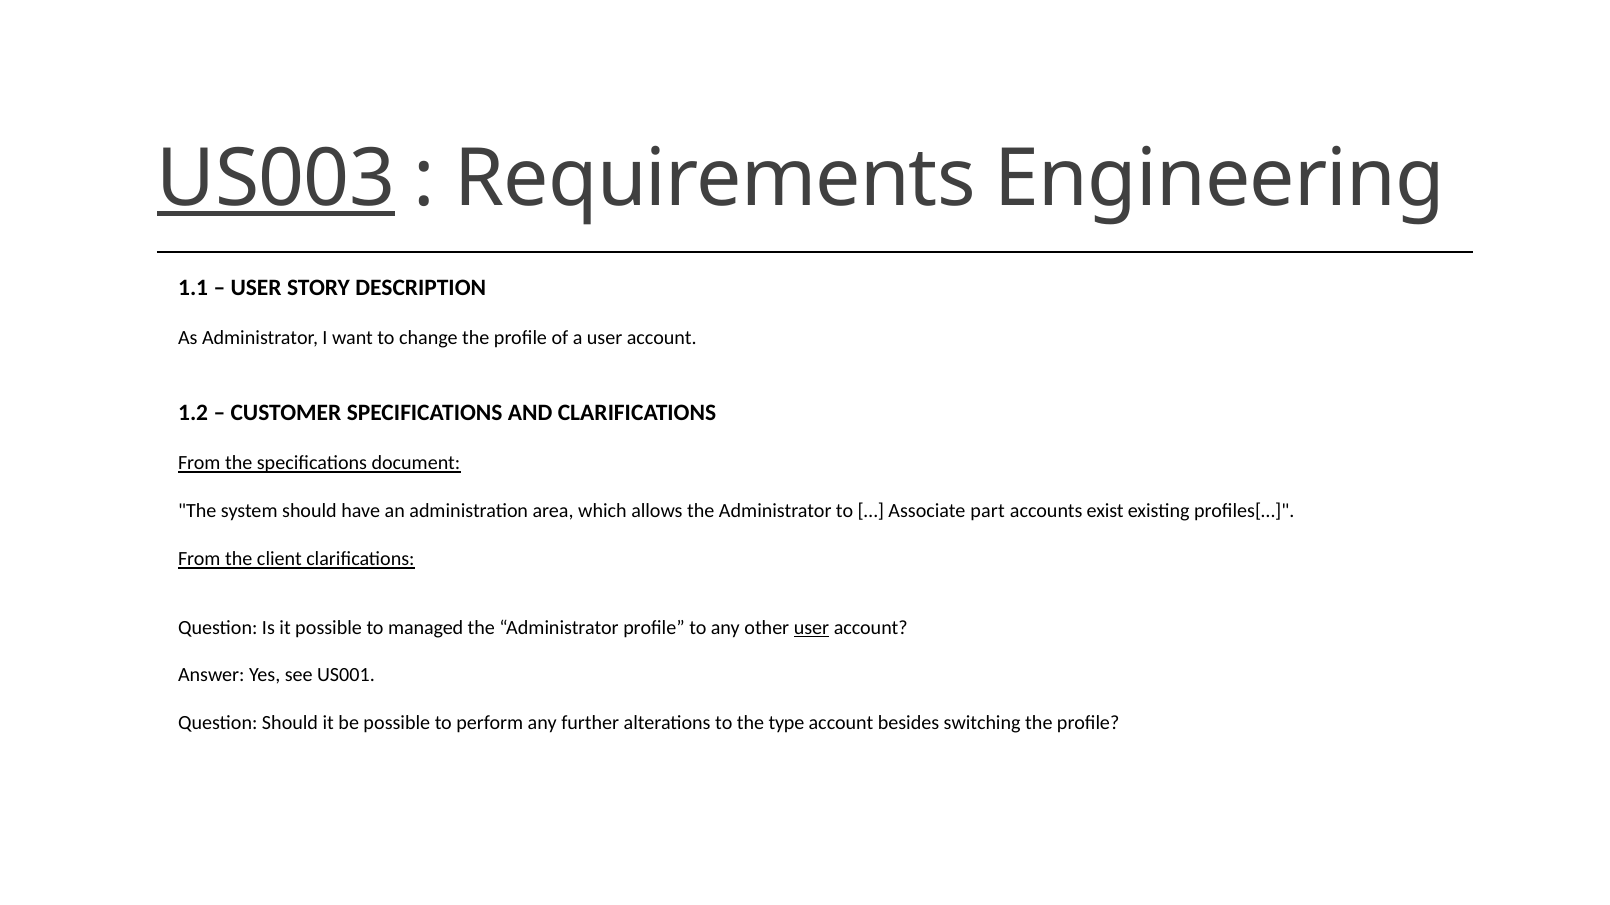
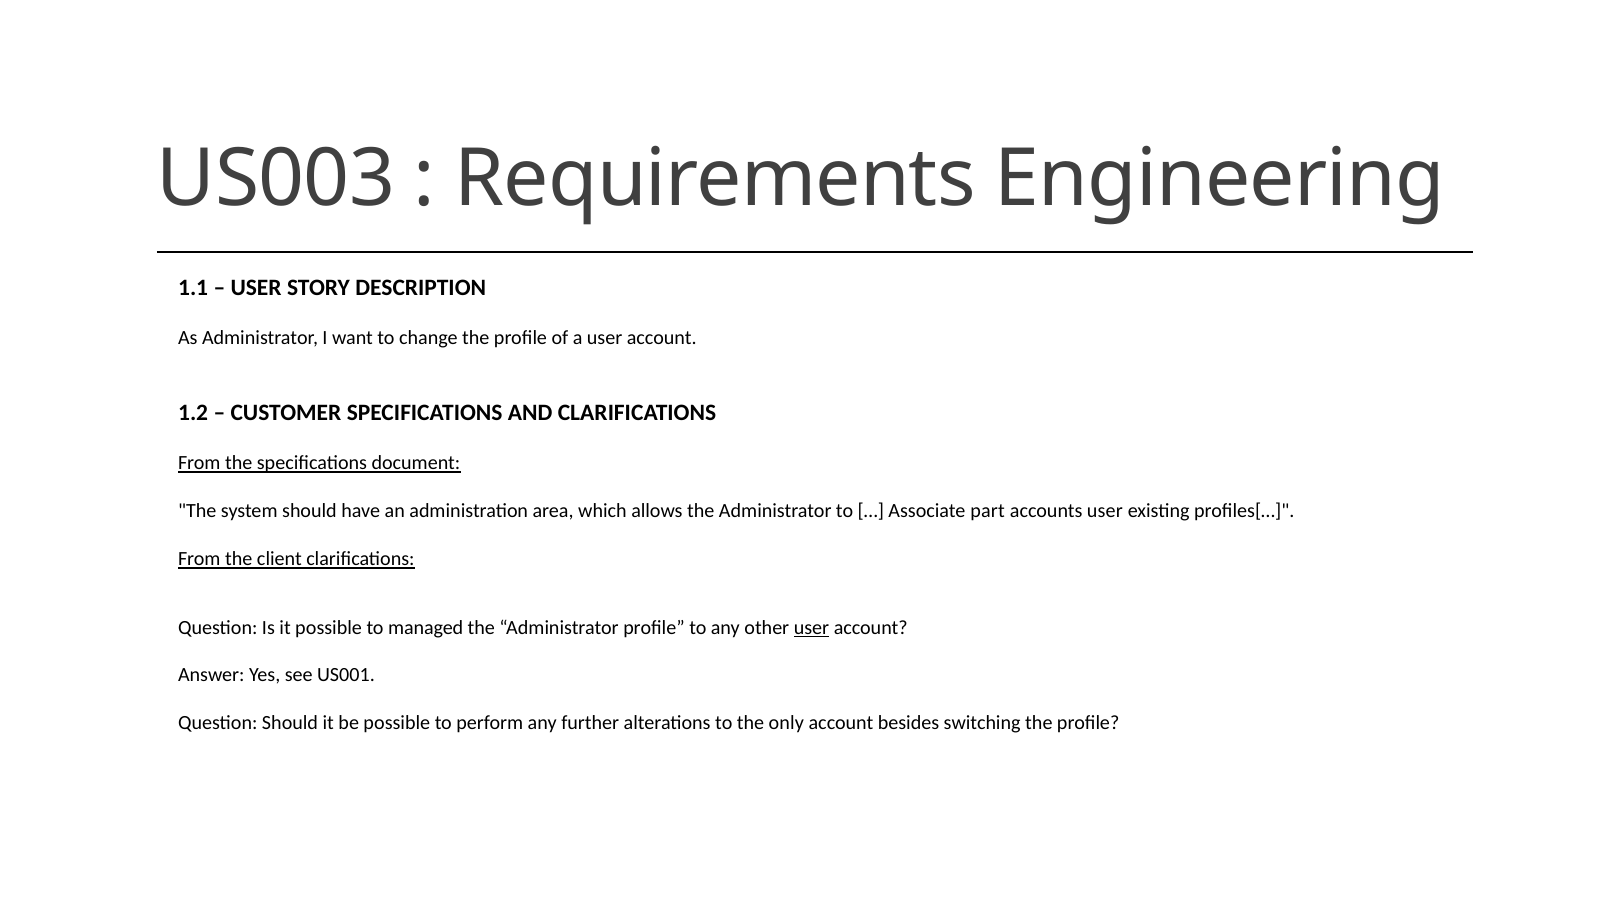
US003 underline: present -> none (276, 179)
accounts exist: exist -> user (1105, 511)
type: type -> only (786, 723)
